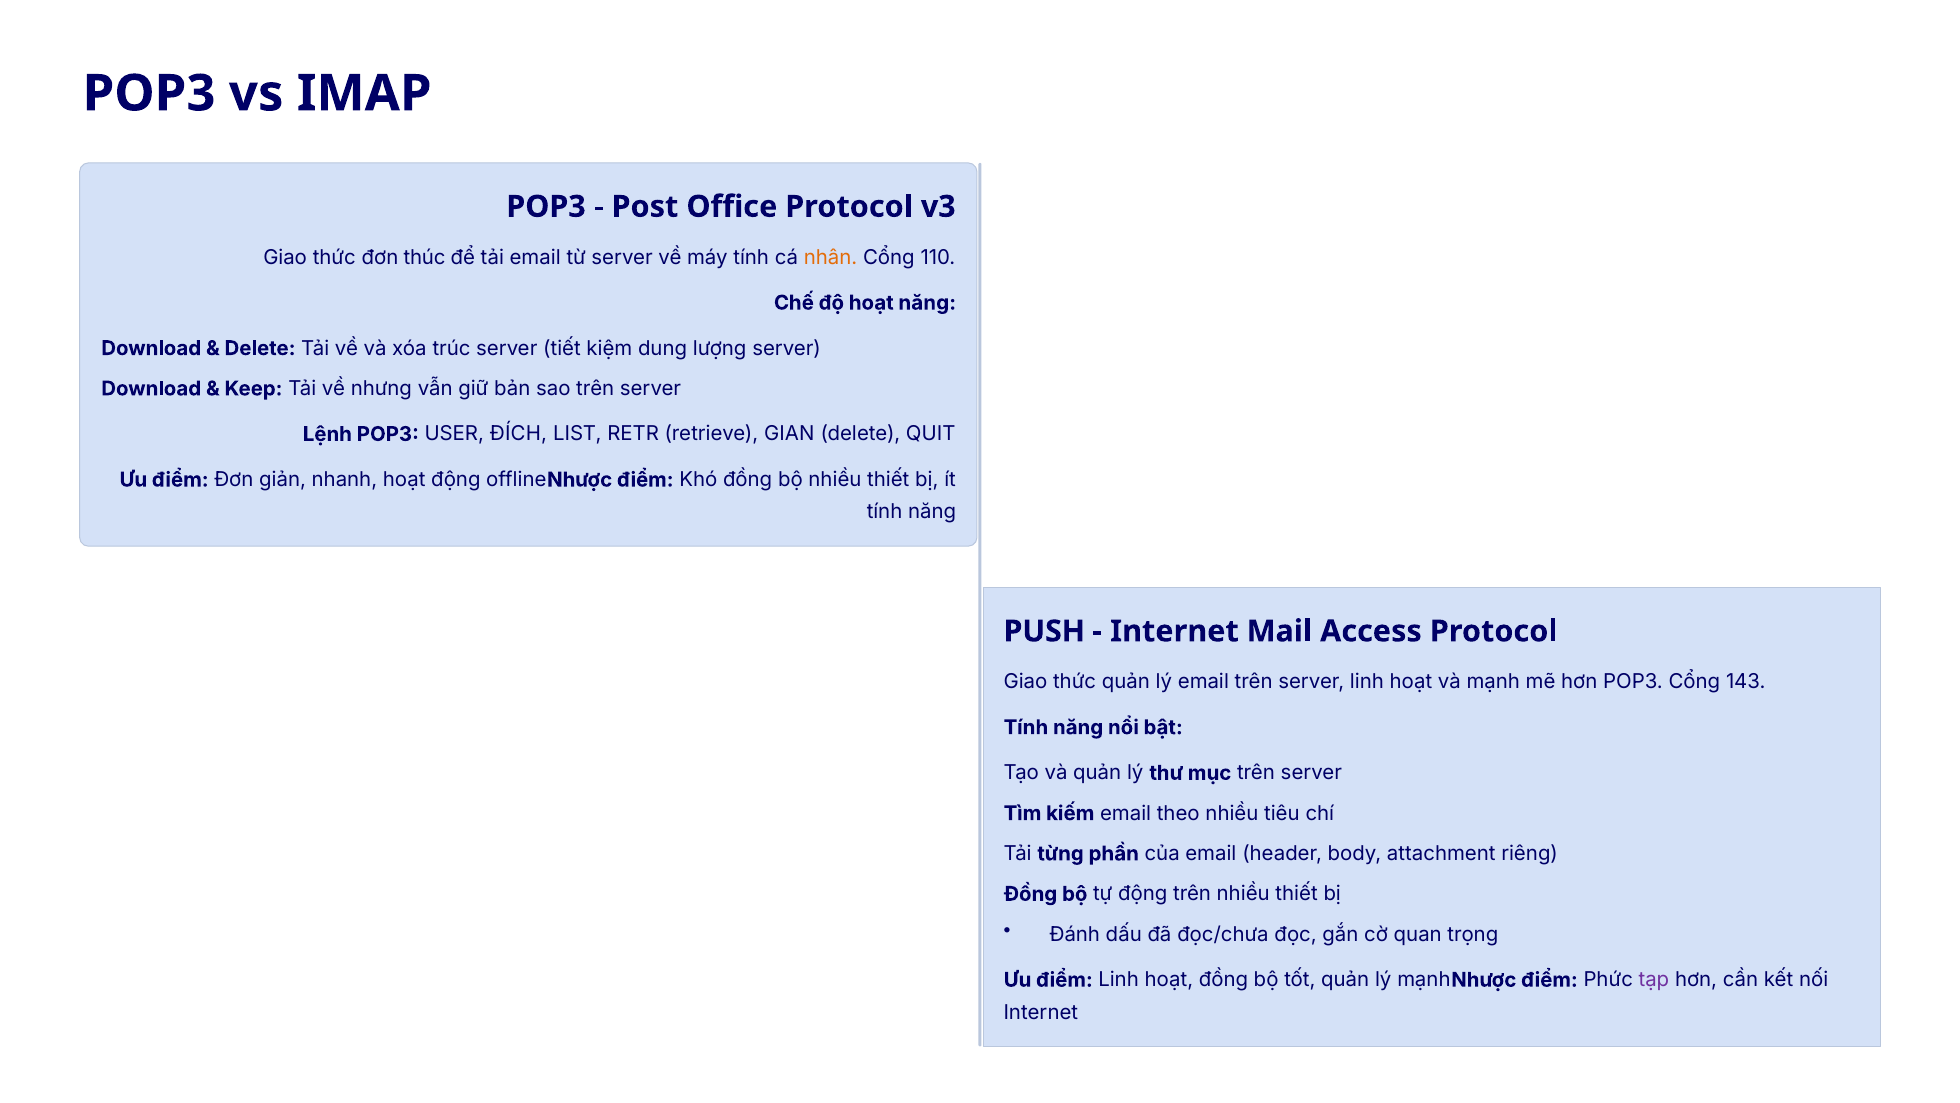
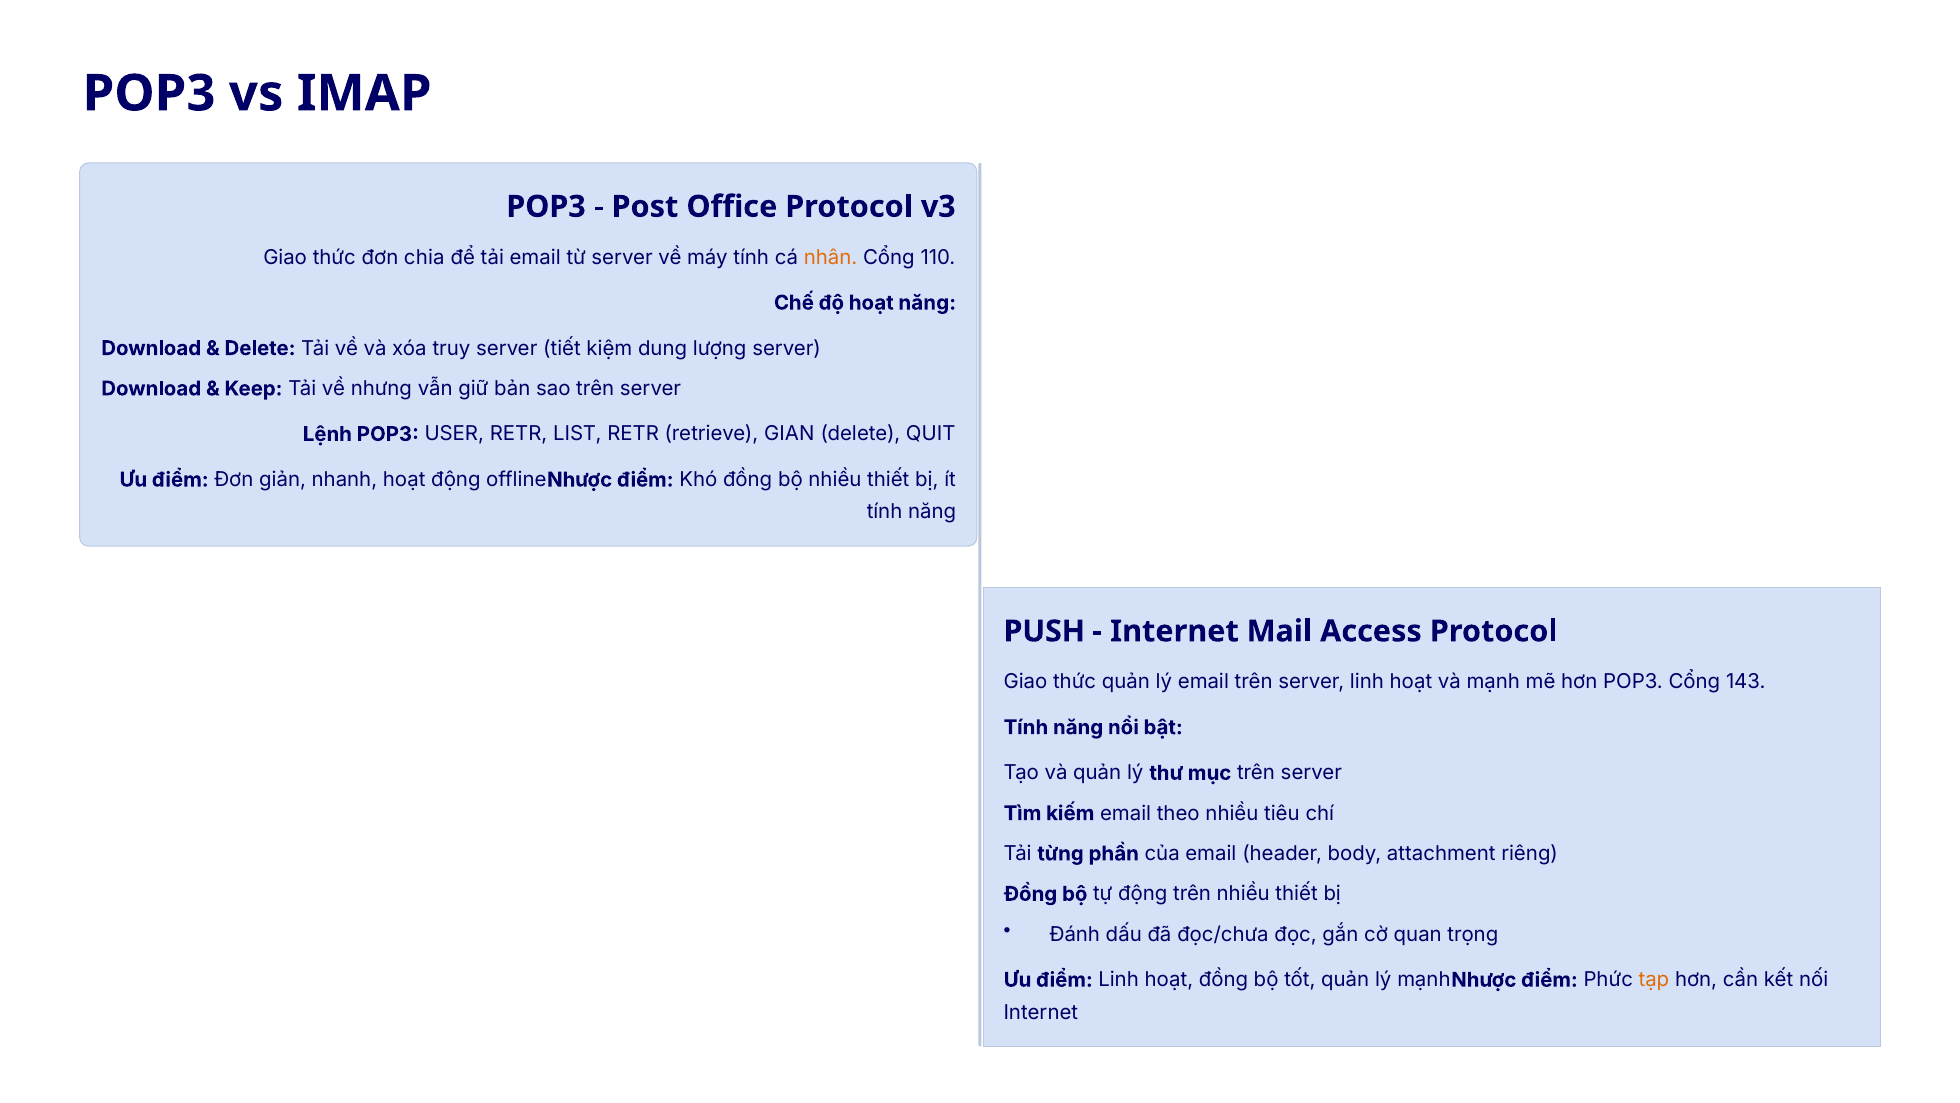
thúc: thúc -> chia (424, 257)
trúc: trúc -> truy (452, 348)
USER ĐÍCH: ĐÍCH -> RETR (519, 434)
tạp colour: purple -> orange (1654, 980)
